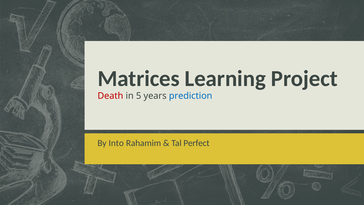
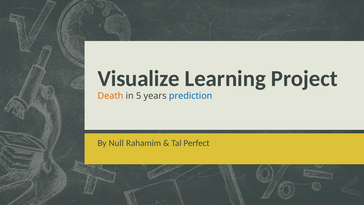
Matrices: Matrices -> Visualize (139, 78)
Death colour: red -> orange (110, 96)
Into: Into -> Null (116, 143)
